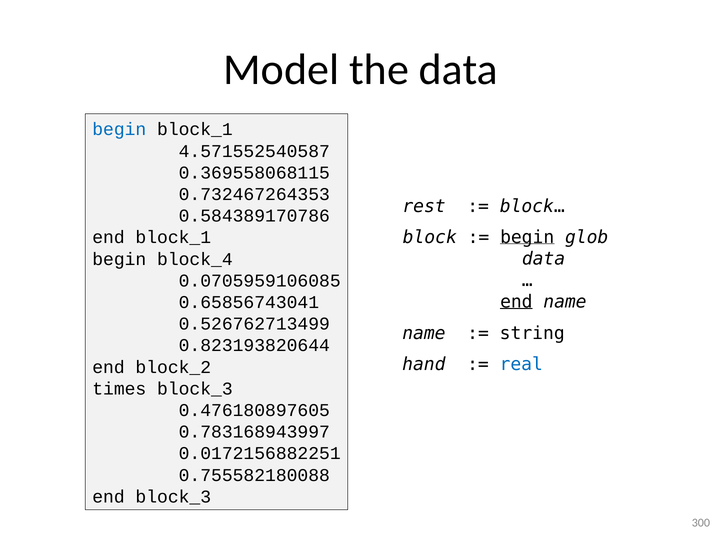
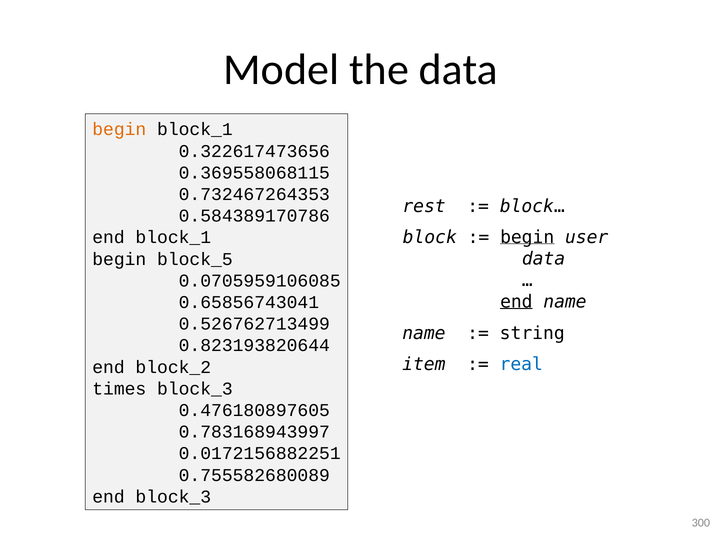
begin colour: blue -> orange (119, 130)
4.571552540587: 4.571552540587 -> 0.322617473656 (254, 151)
glob: glob -> user (587, 237)
block_4: block_4 -> block_5 (195, 259)
hand: hand -> item (424, 364)
0.755582180088: 0.755582180088 -> 0.755582680089 (254, 475)
